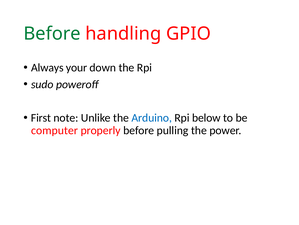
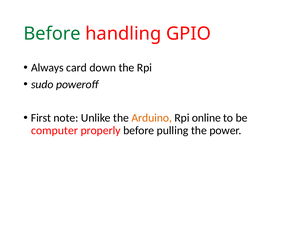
your: your -> card (77, 67)
Arduino colour: blue -> orange (152, 118)
below: below -> online (206, 118)
